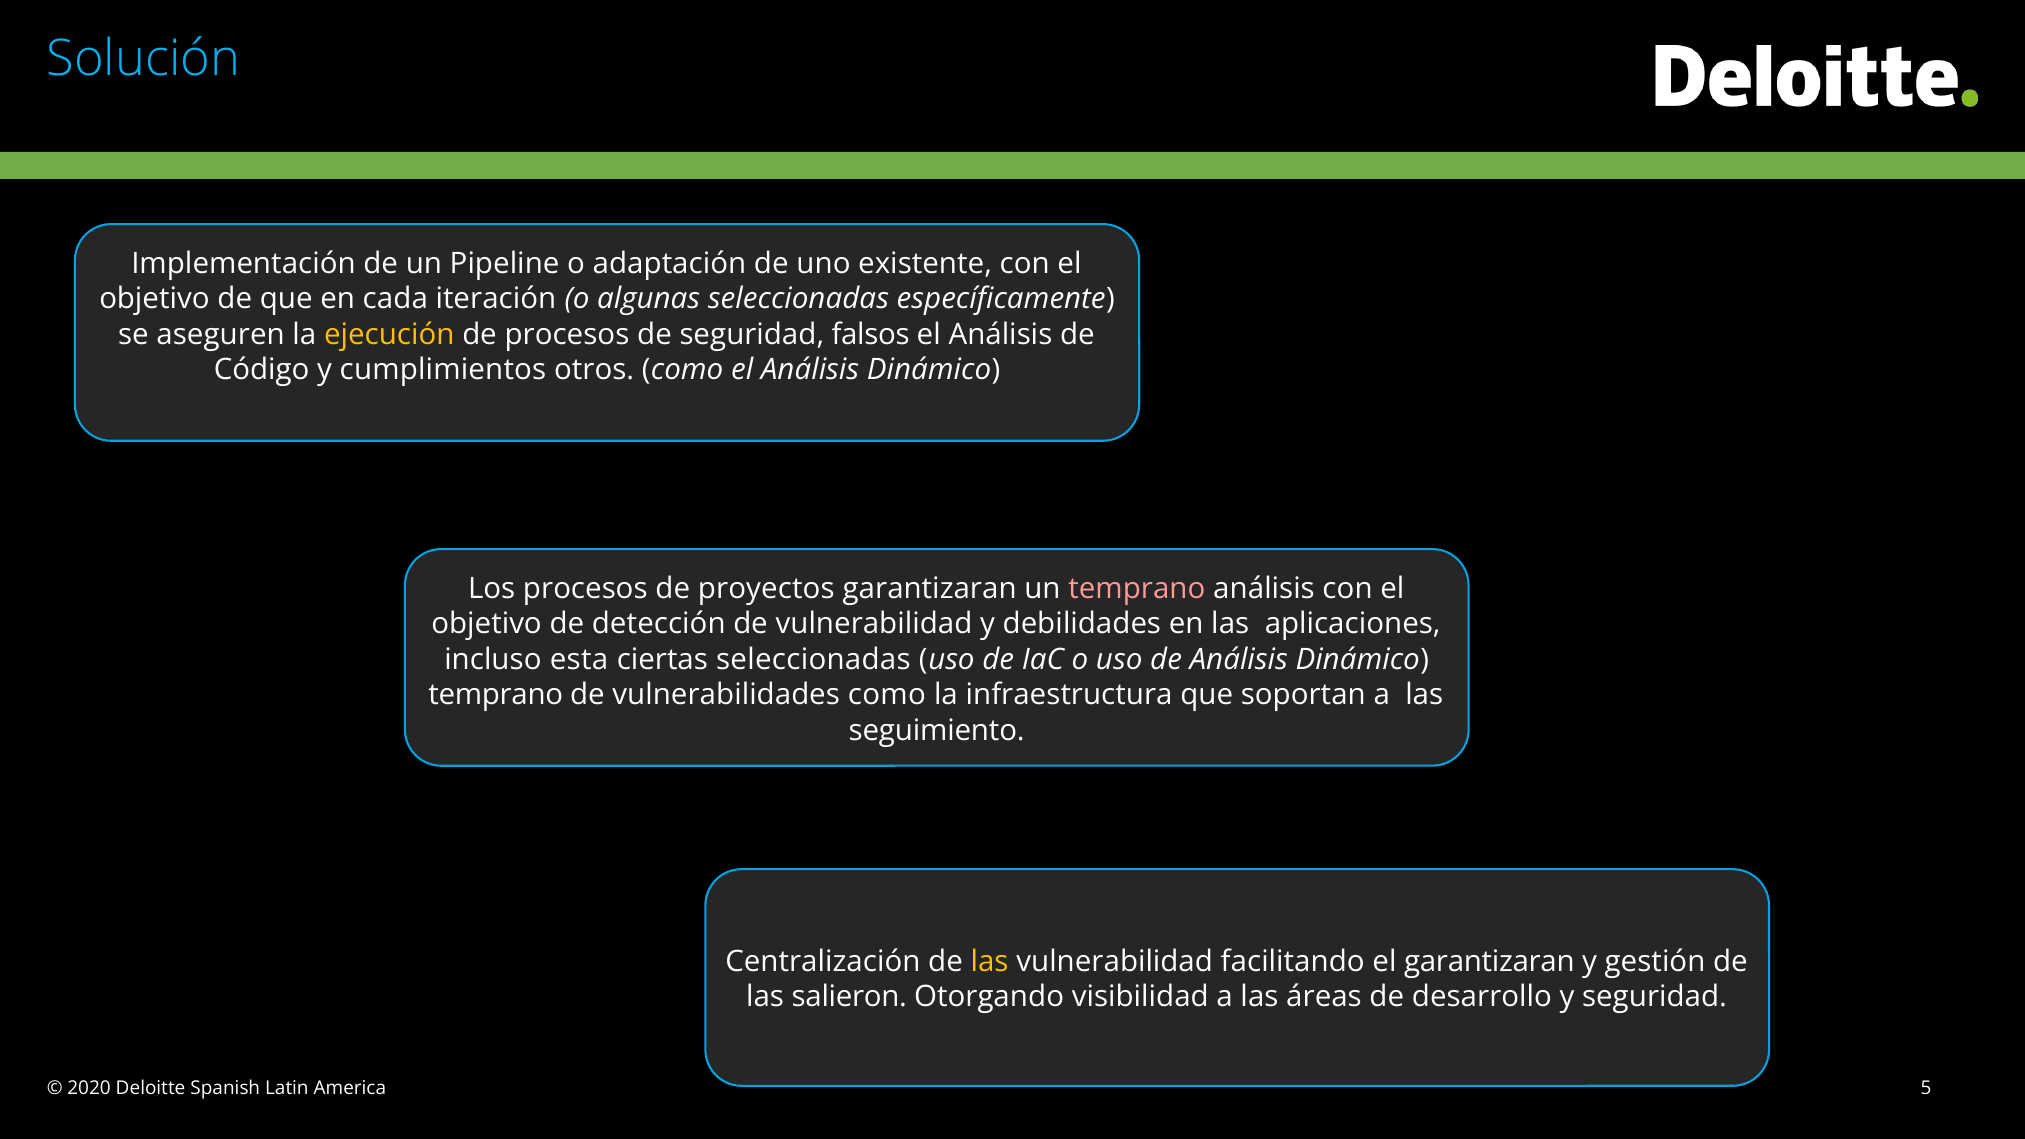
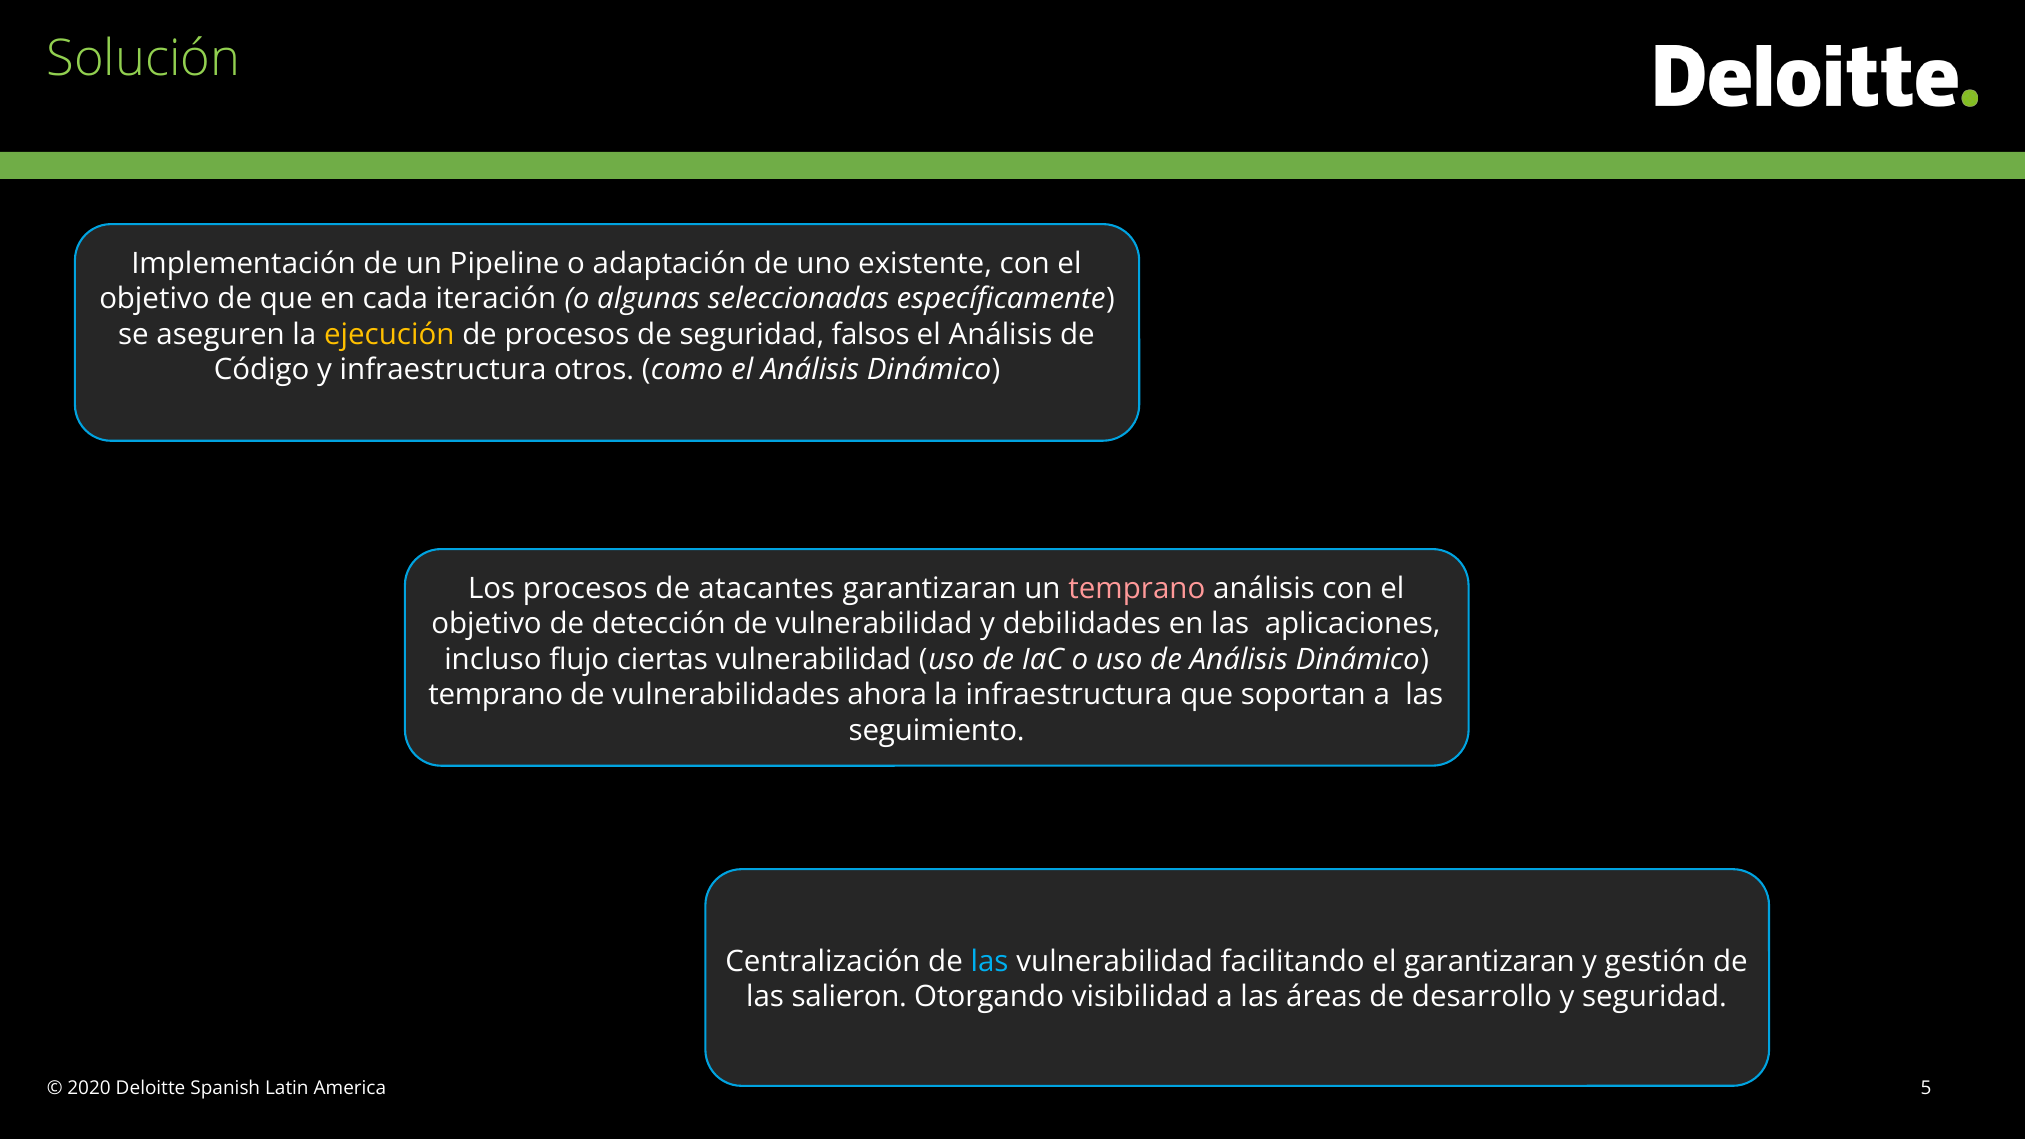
Solución colour: light blue -> light green (143, 59)
y cumplimientos: cumplimientos -> infraestructura (443, 370)
proyectos: proyectos -> atacantes (766, 589)
esta: esta -> flujo (579, 659)
ciertas seleccionadas: seleccionadas -> vulnerabilidad (814, 659)
vulnerabilidades como: como -> ahora (887, 695)
las colour: yellow -> light blue (990, 962)
